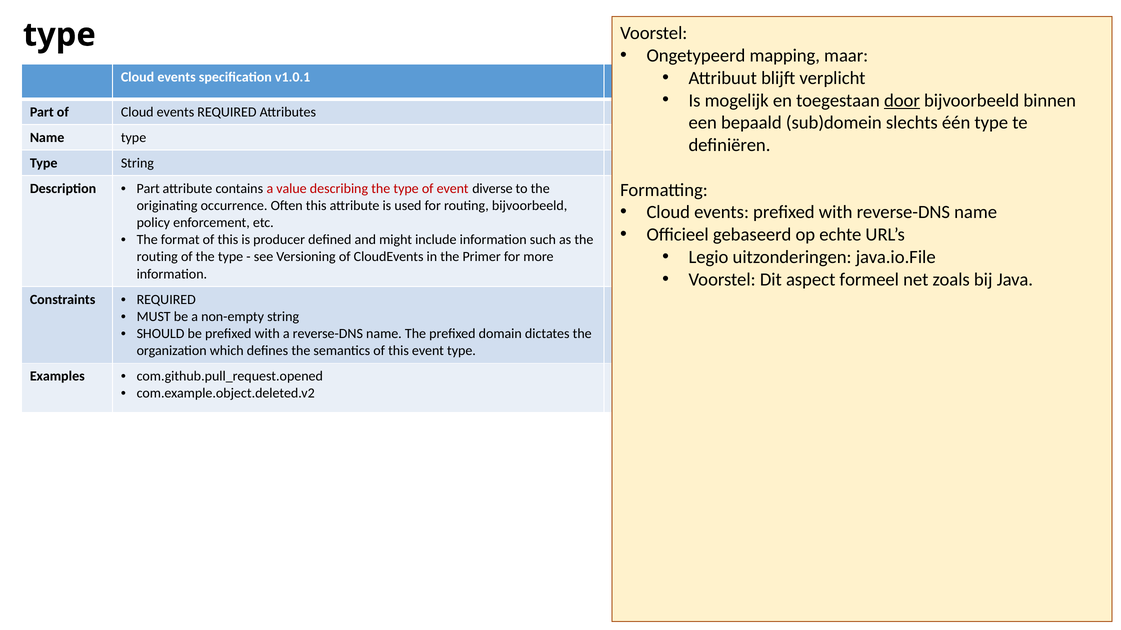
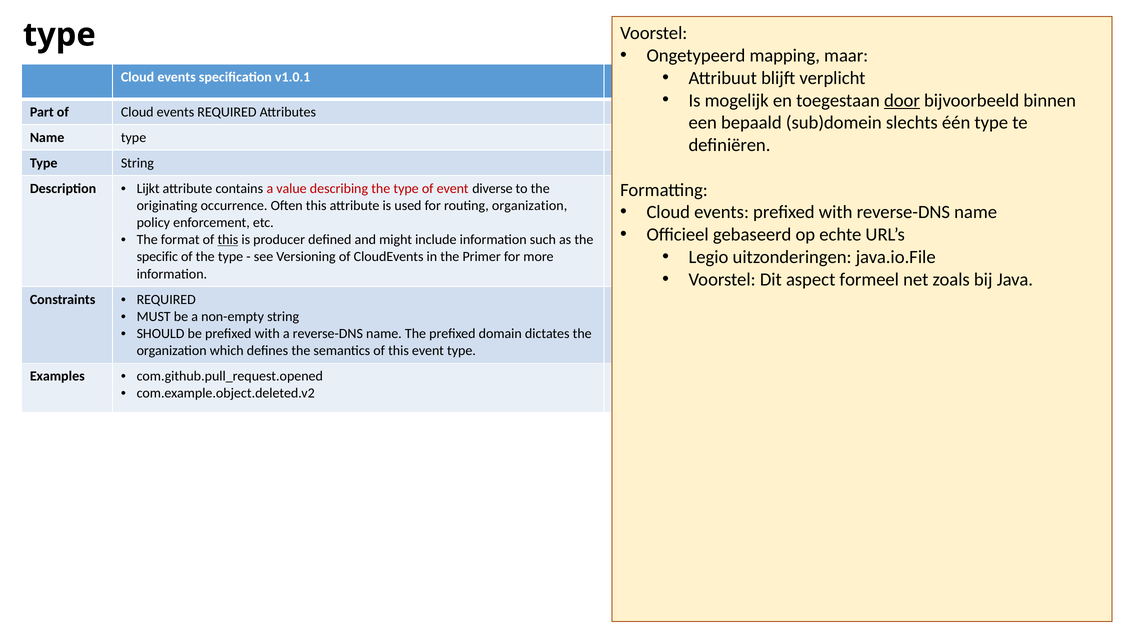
Part: Part -> Lijkt (148, 189)
routing bijvoorbeeld: bijvoorbeeld -> organization (530, 206)
this underline: none -> present (228, 240)
routing: routing -> specific (157, 257)
